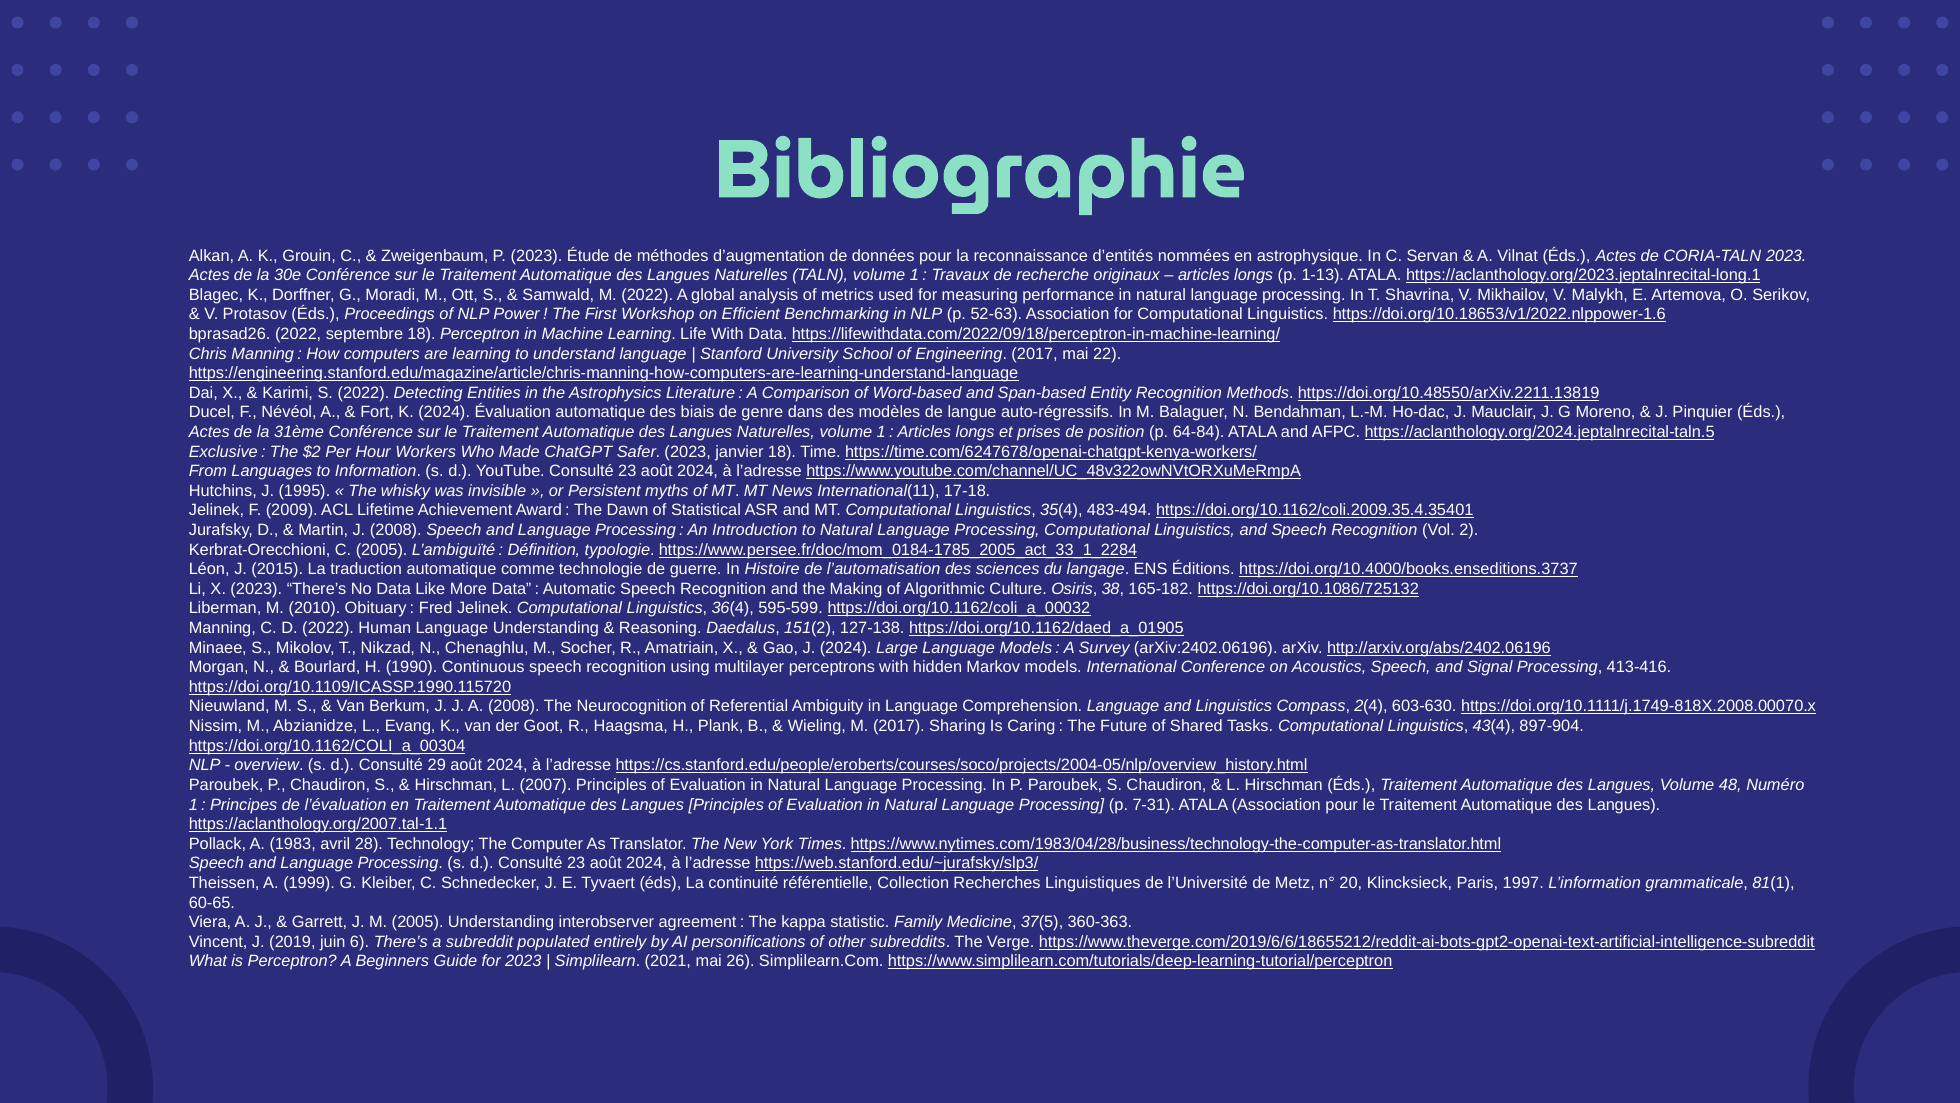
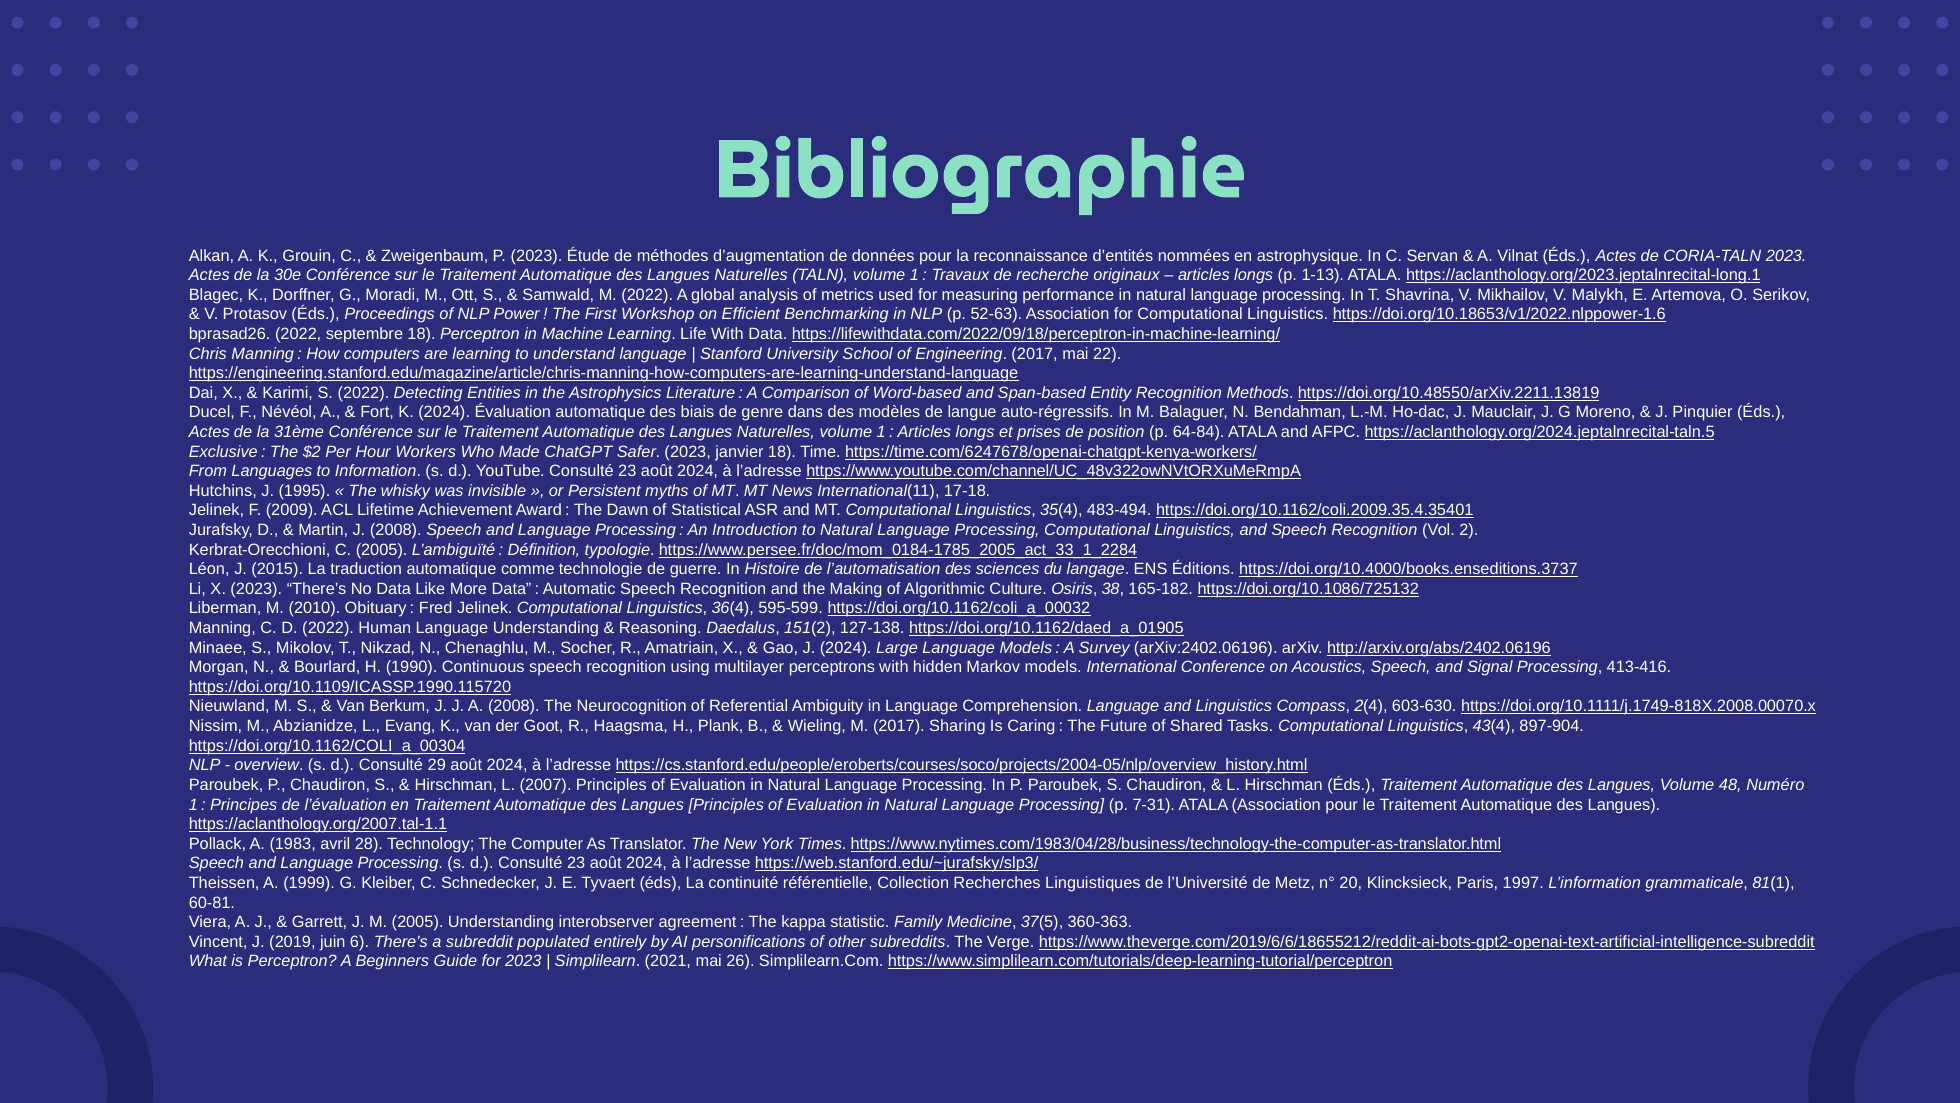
60‑65: 60‑65 -> 60‑81 (212, 902)
